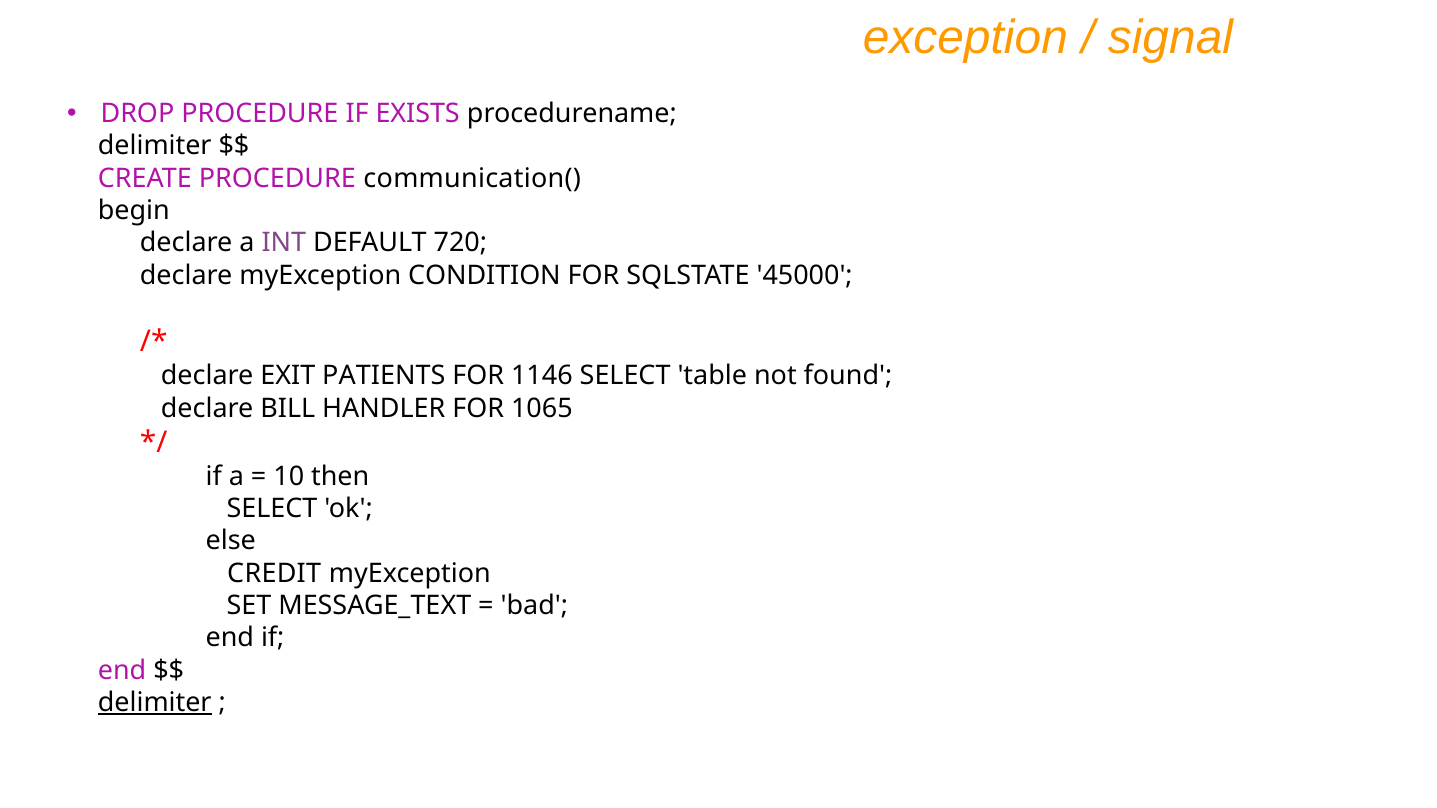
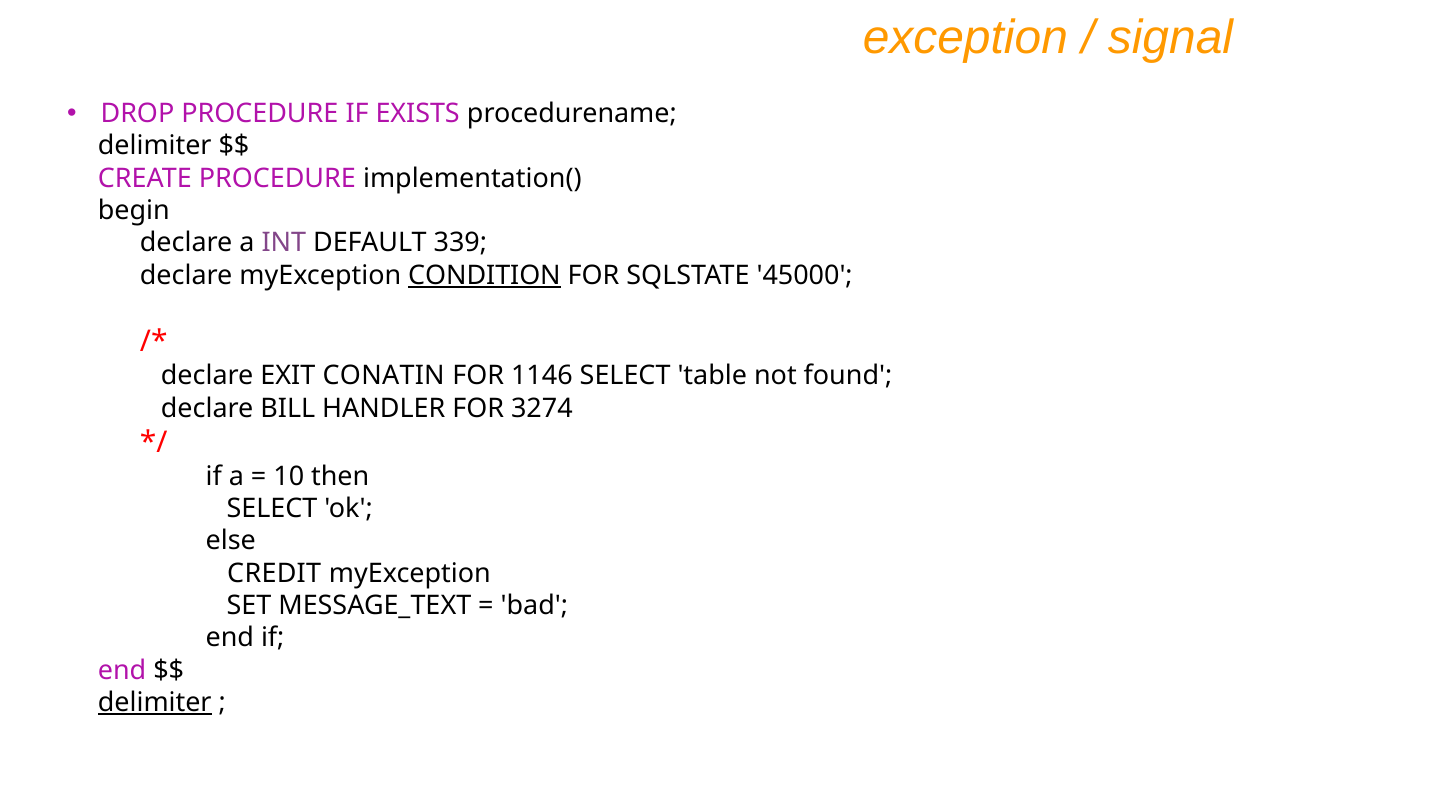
communication(: communication( -> implementation( (472, 178)
720: 720 -> 339 (460, 243)
CONDITION underline: none -> present (484, 275)
PATIENTS: PATIENTS -> CONATIN (384, 376)
1065: 1065 -> 3274 (542, 408)
